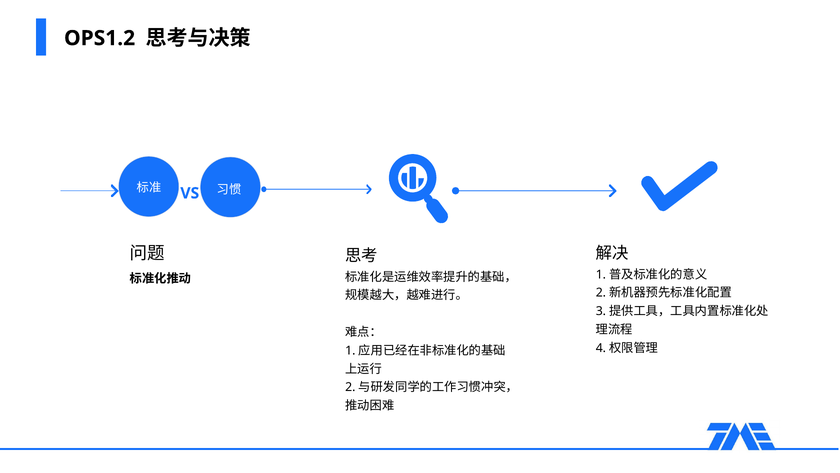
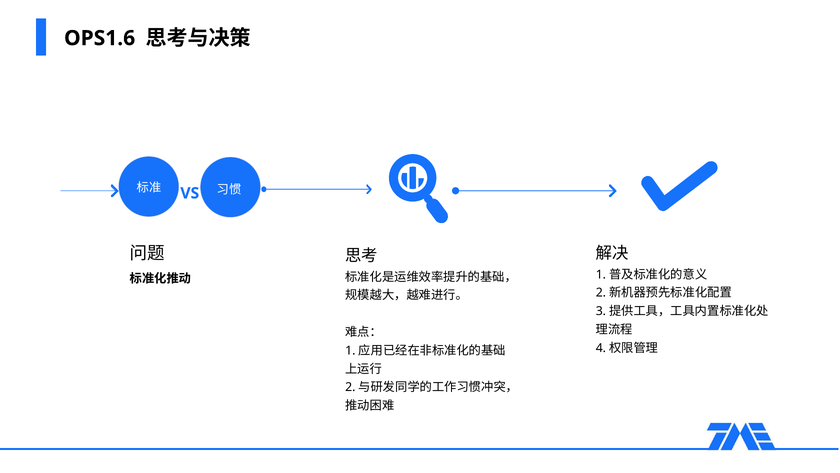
OPS1.2: OPS1.2 -> OPS1.6 (100, 38)
